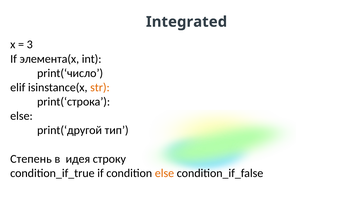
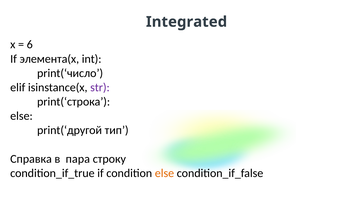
3: 3 -> 6 (30, 45)
str colour: orange -> purple (100, 88)
Степень: Степень -> Справка (31, 159)
идея: идея -> пара (78, 159)
